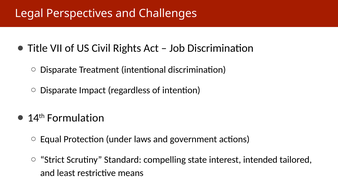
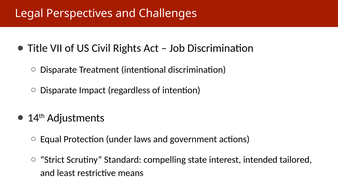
Formulation: Formulation -> Adjustments (76, 118)
